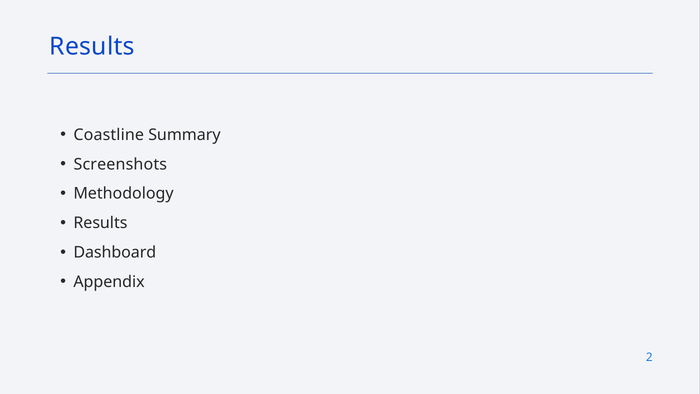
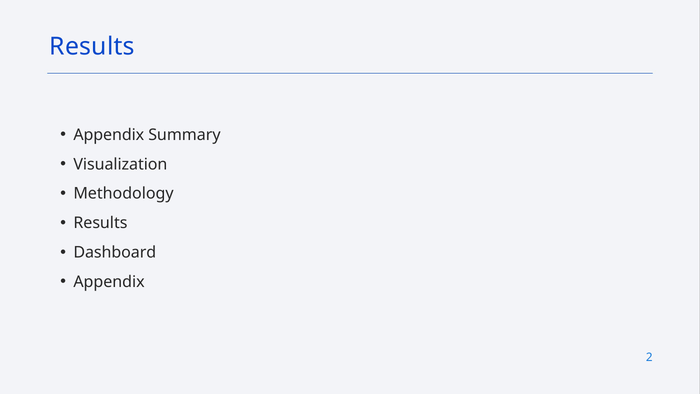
Coastline: Coastline -> Appendix (109, 135)
Screenshots: Screenshots -> Visualization (120, 164)
